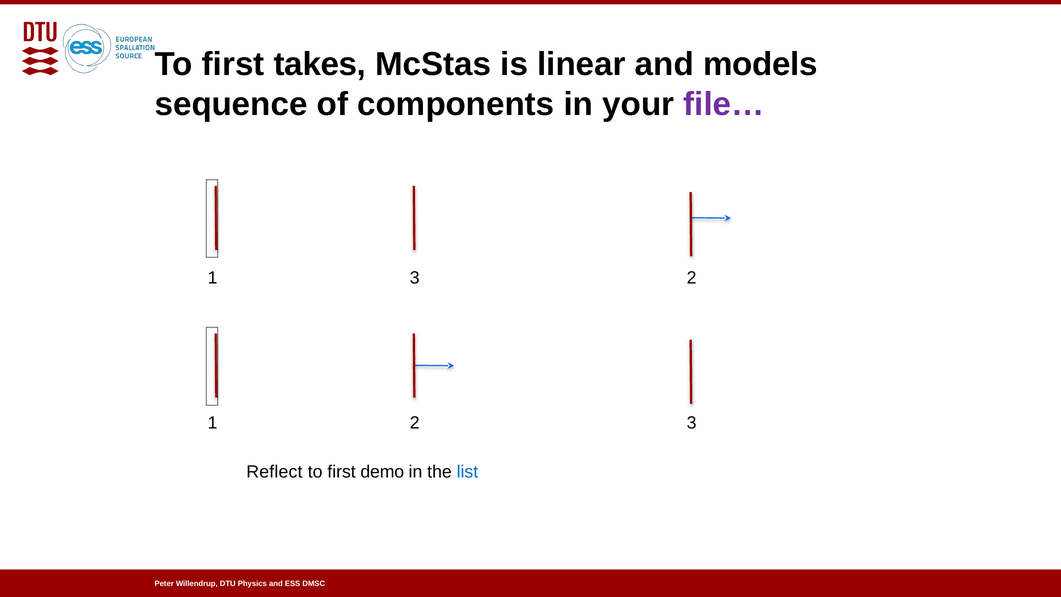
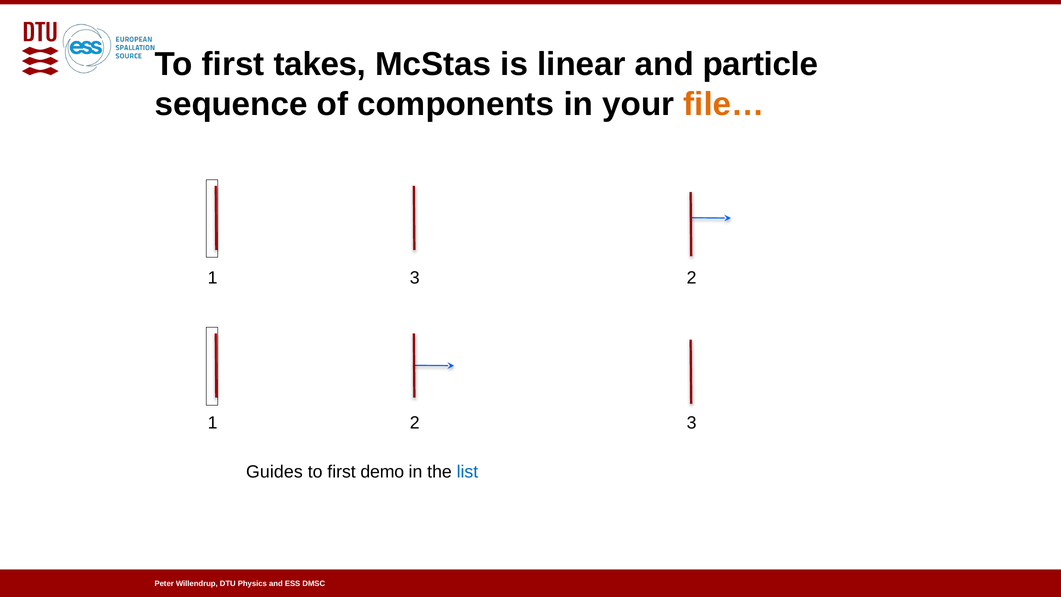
models: models -> particle (760, 64)
file… colour: purple -> orange (724, 104)
Reflect: Reflect -> Guides (274, 472)
